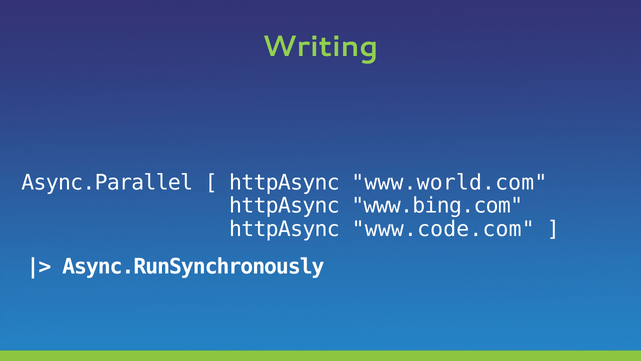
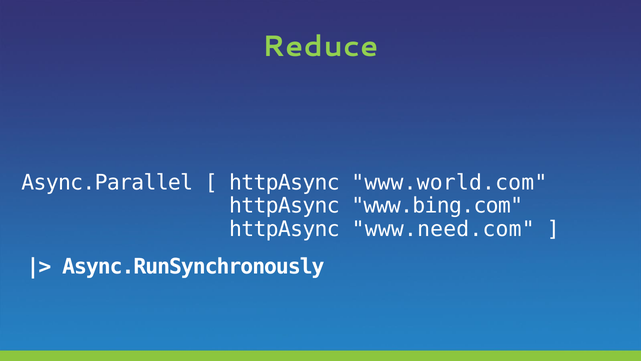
Writing: Writing -> Reduce (320, 47)
www.code.com: www.code.com -> www.need.com (443, 229)
